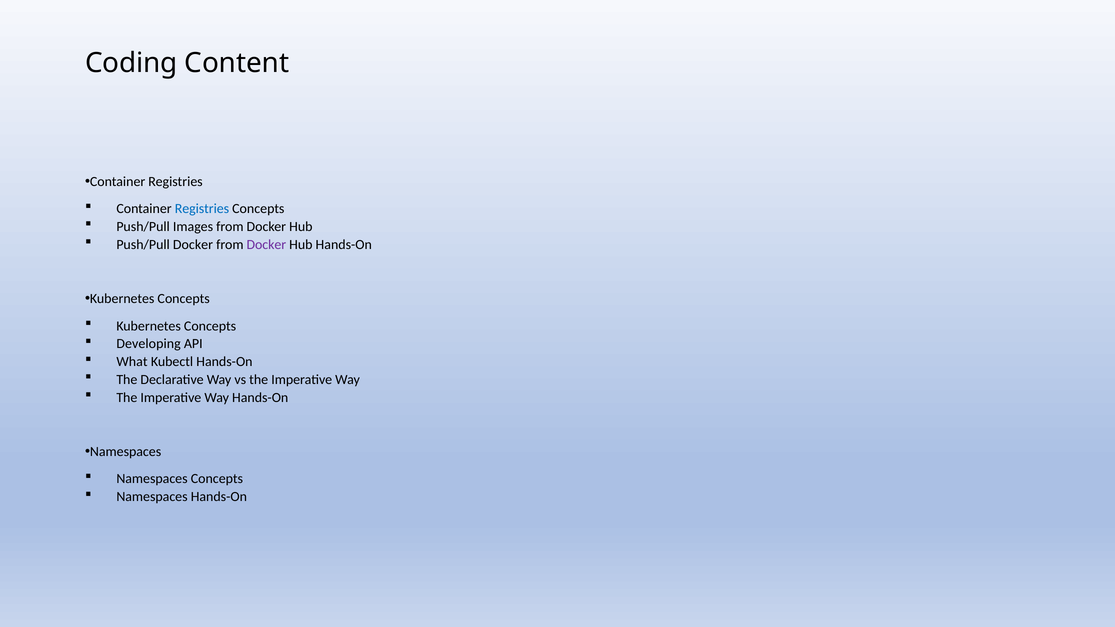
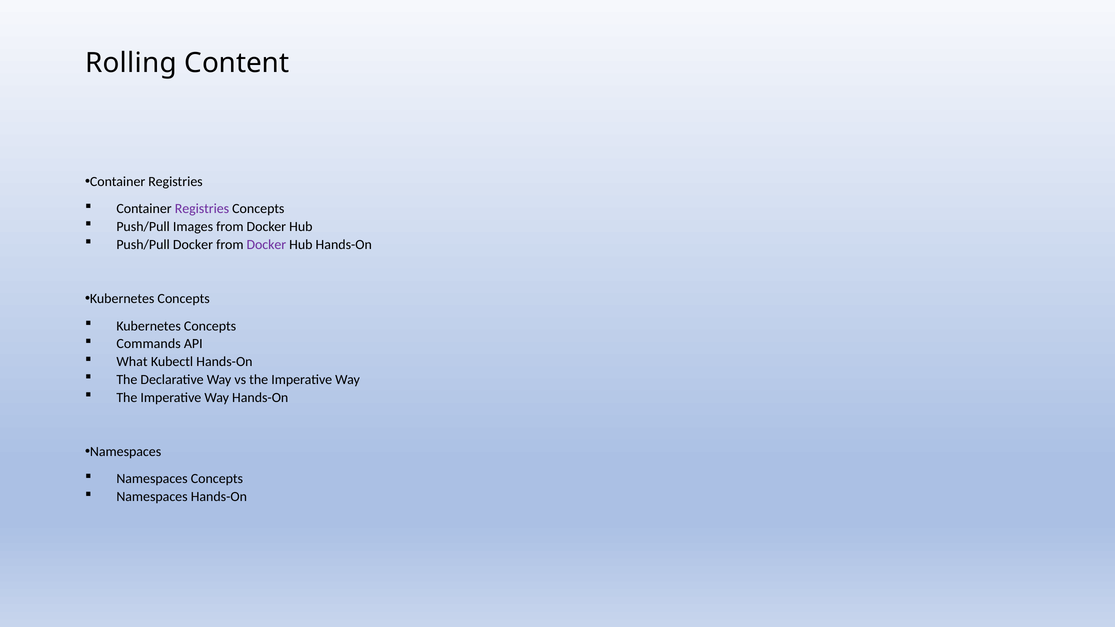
Coding: Coding -> Rolling (131, 63)
Registries colour: blue -> purple (202, 209)
Developing: Developing -> Commands (149, 344)
